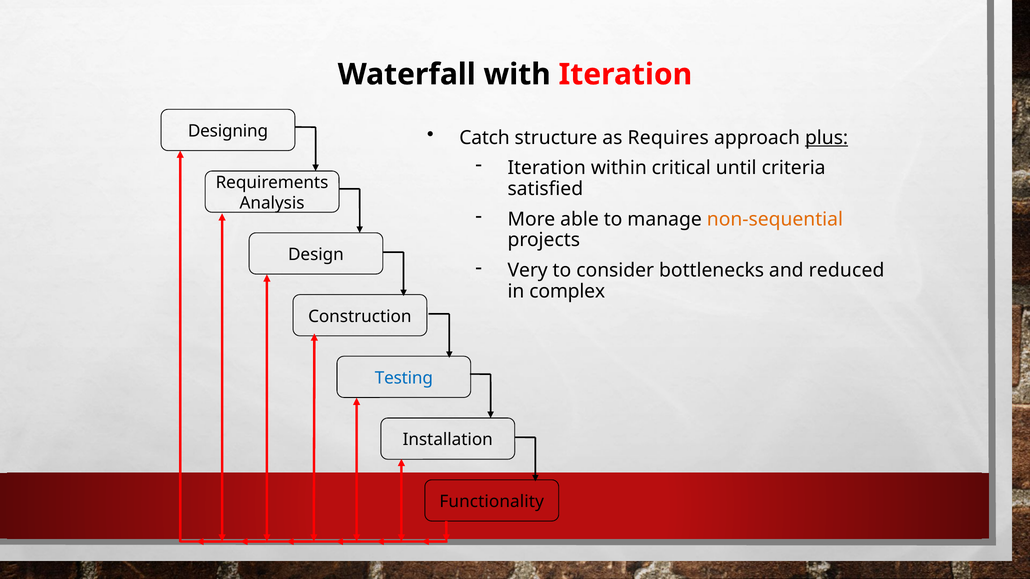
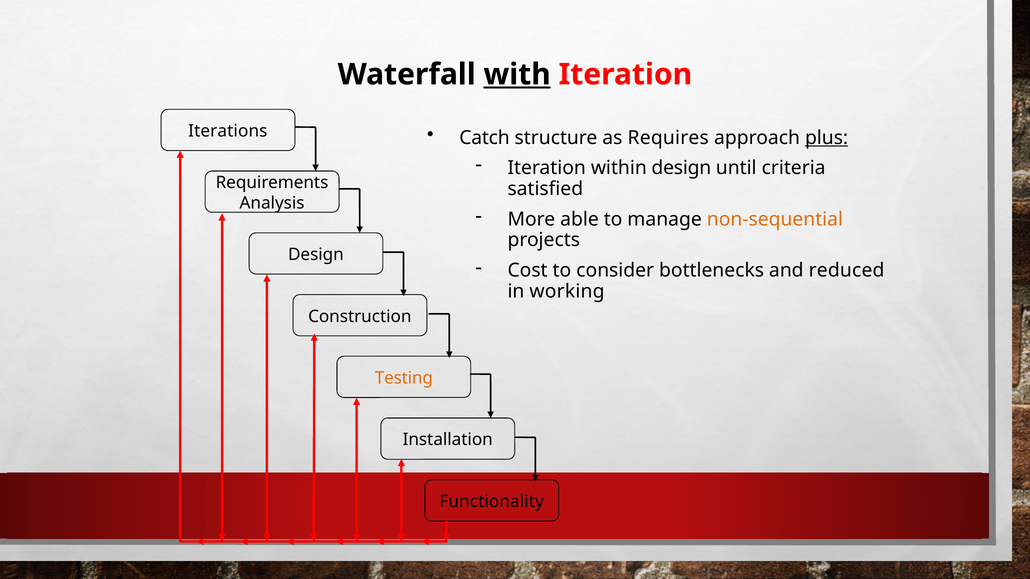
with underline: none -> present (517, 75)
Designing: Designing -> Iterations (228, 131)
within critical: critical -> design (681, 168)
Very: Very -> Cost (528, 271)
complex: complex -> working (567, 292)
Testing colour: blue -> orange (404, 378)
